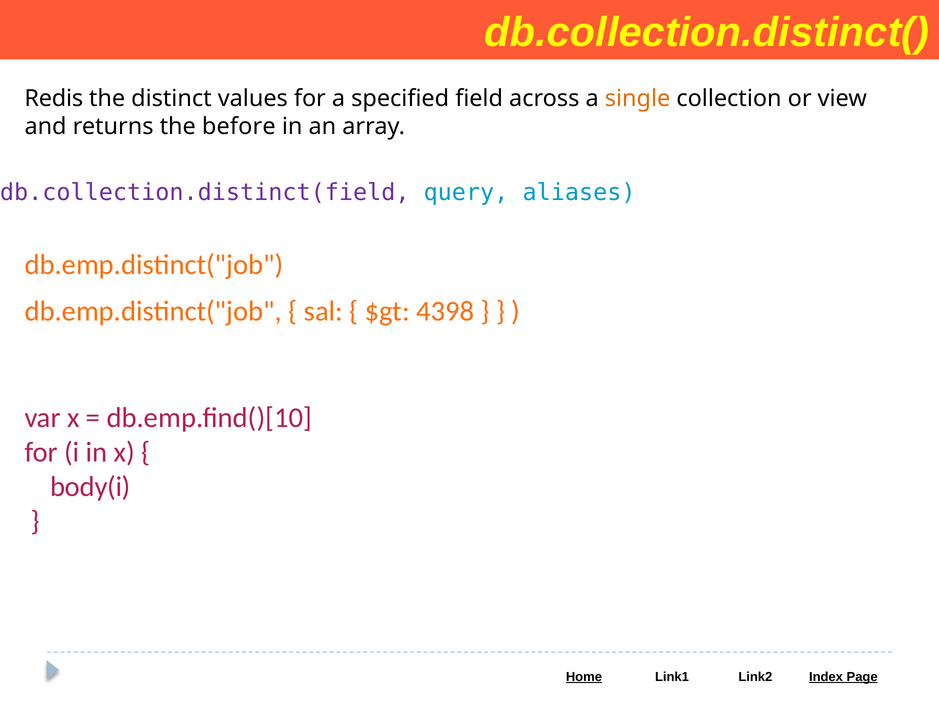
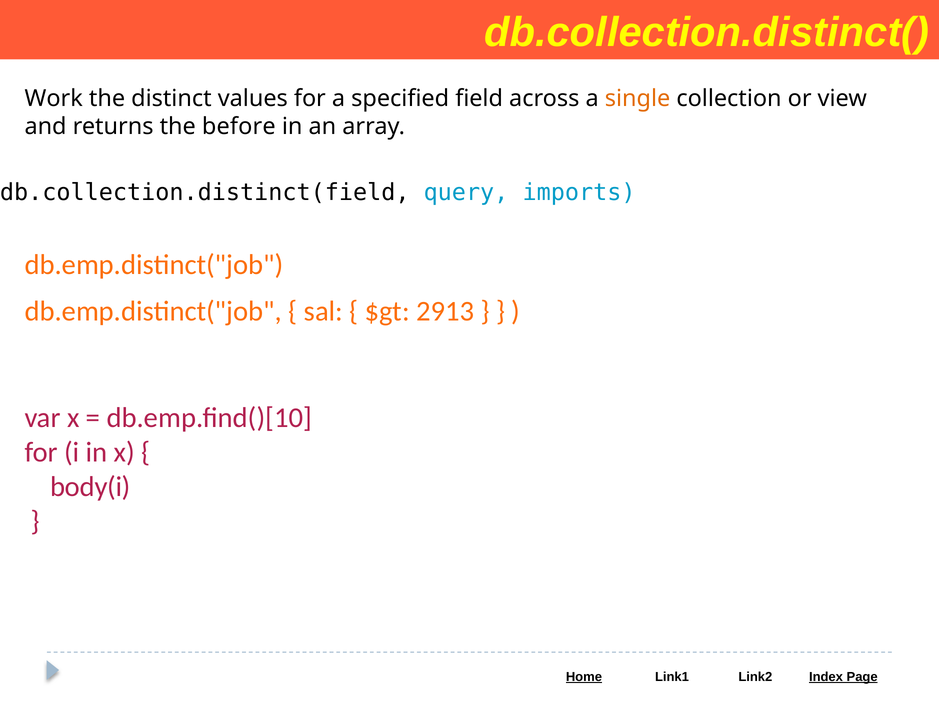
Redis: Redis -> Work (54, 99)
db.collection.distinct(field colour: purple -> black (205, 192)
aliases: aliases -> imports (579, 192)
4398: 4398 -> 2913 (445, 312)
